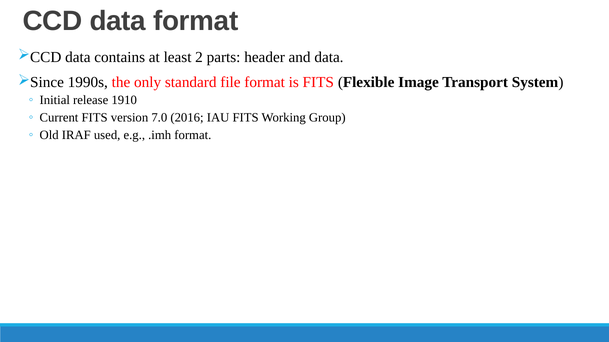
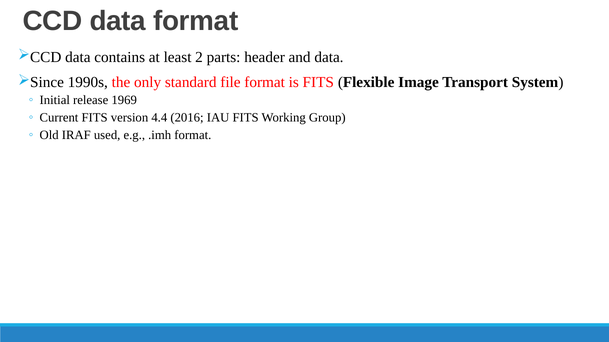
1910: 1910 -> 1969 (124, 100)
7.0: 7.0 -> 4.4 (159, 118)
